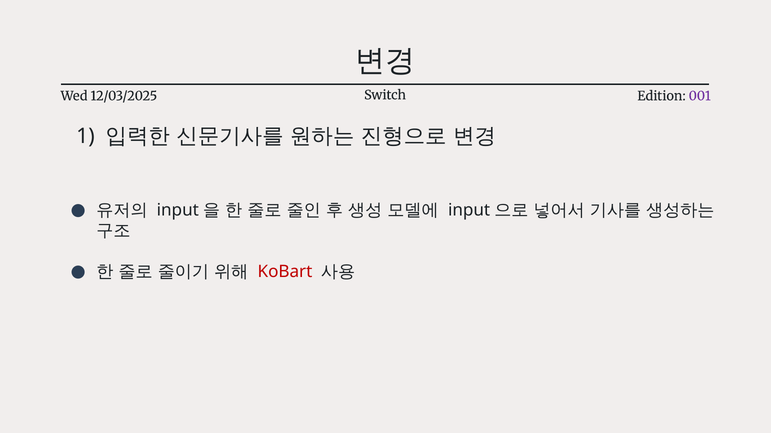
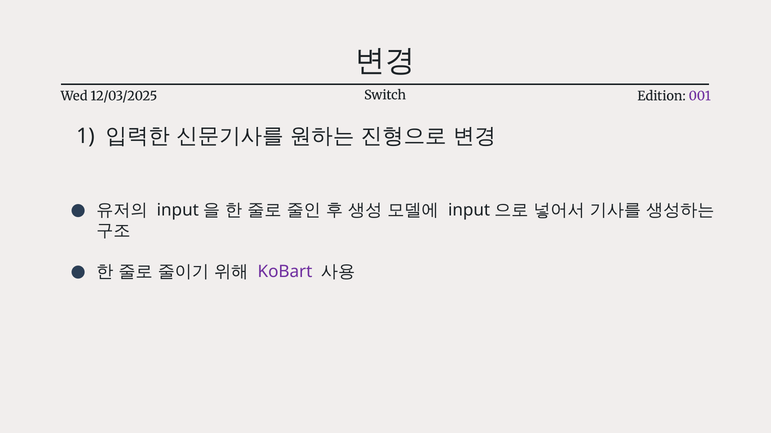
KoBart colour: red -> purple (285, 272)
